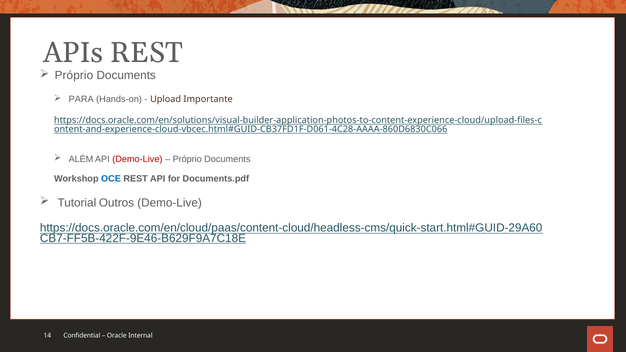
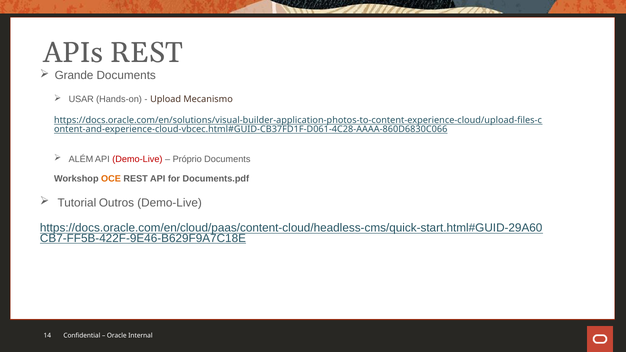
Próprio: Próprio -> Grande (74, 76)
PARA: PARA -> USAR (81, 99)
Importante: Importante -> Mecanismo (208, 99)
OCE colour: blue -> orange (111, 179)
